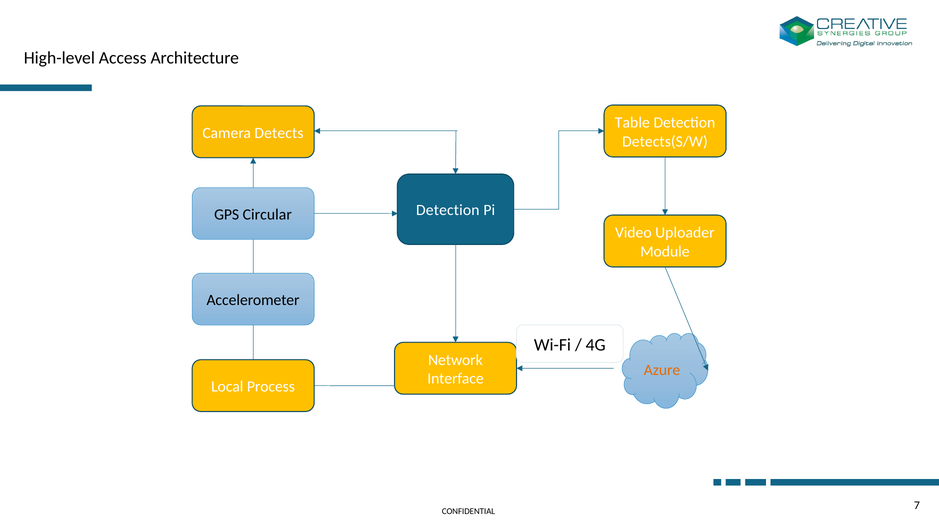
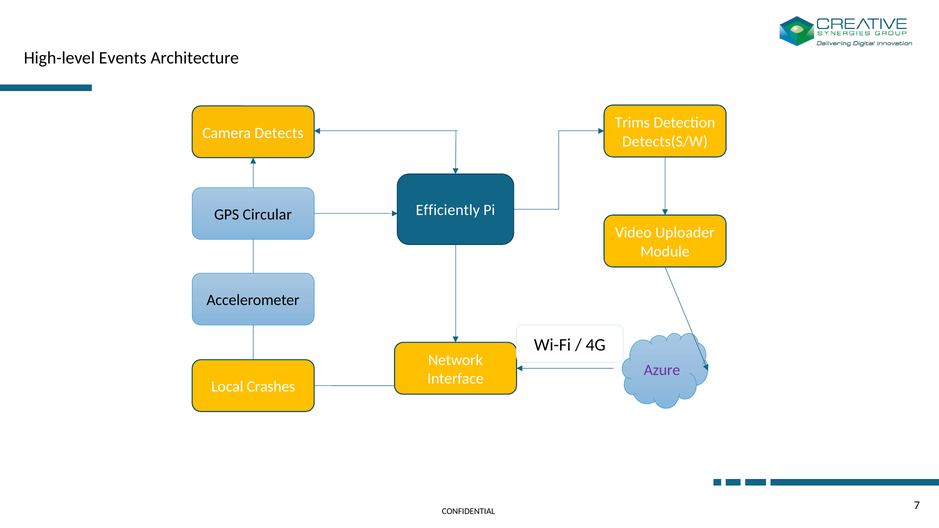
Access: Access -> Events (123, 58)
Table: Table -> Trims (632, 123)
Detection: Detection -> Efficiently (448, 210)
Azure colour: orange -> purple (662, 370)
Process: Process -> Crashes (271, 387)
